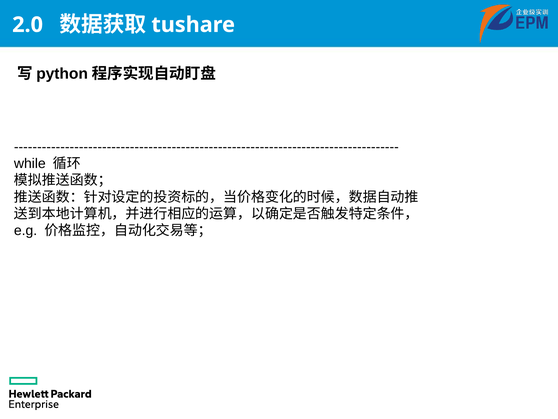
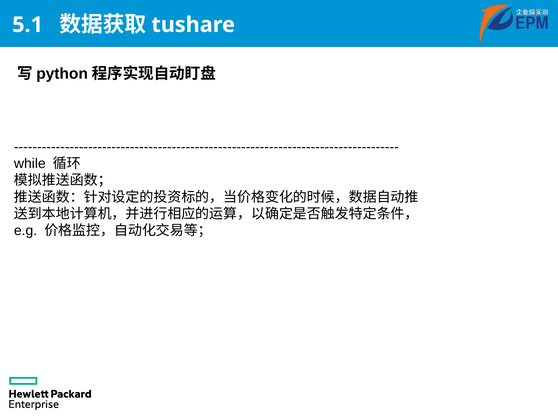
2.0: 2.0 -> 5.1 (28, 25)
